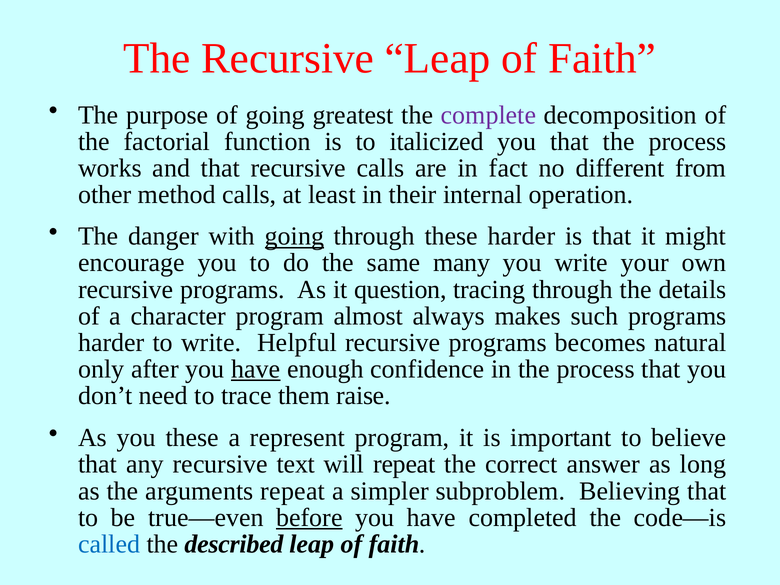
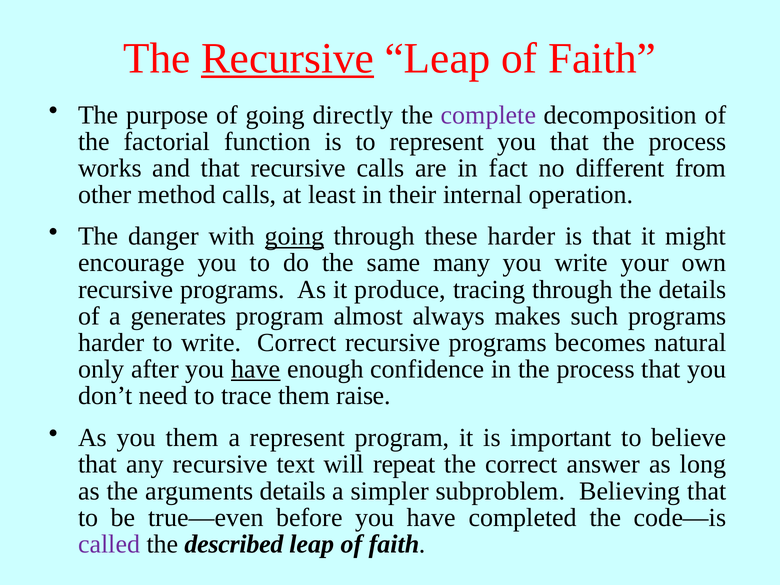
Recursive underline: none -> present (288, 58)
greatest: greatest -> directly (353, 115)
to italicized: italicized -> represent (437, 142)
question: question -> produce (400, 289)
character: character -> generates (179, 316)
write Helpful: Helpful -> Correct (297, 343)
you these: these -> them (192, 438)
arguments repeat: repeat -> details (293, 491)
before underline: present -> none (309, 517)
called colour: blue -> purple (109, 544)
